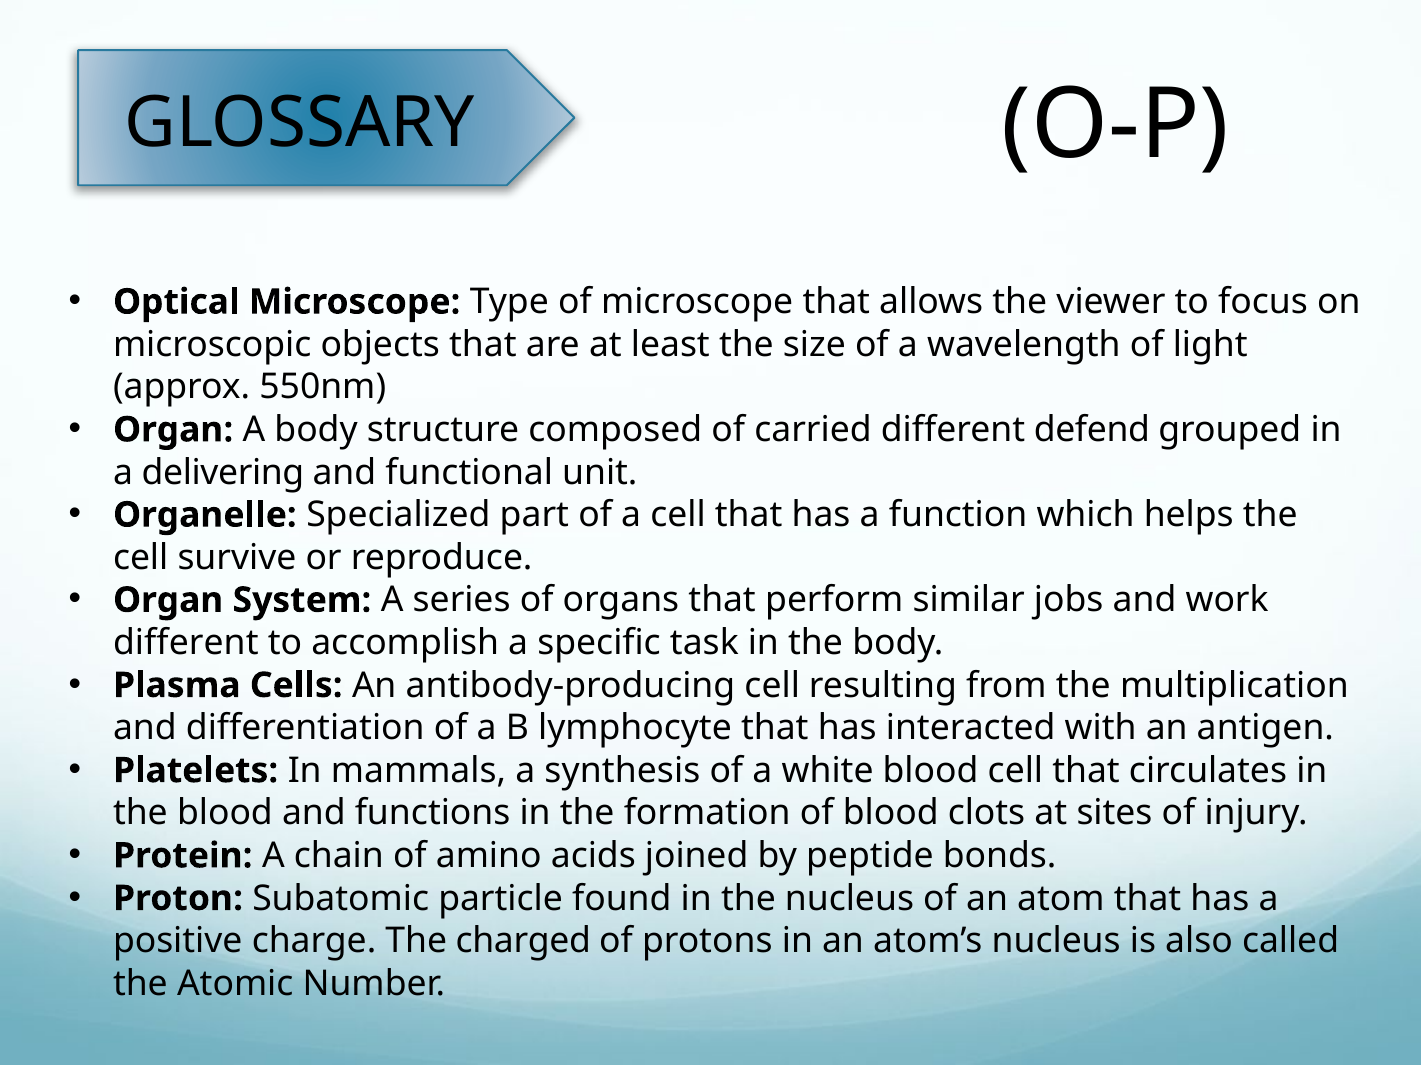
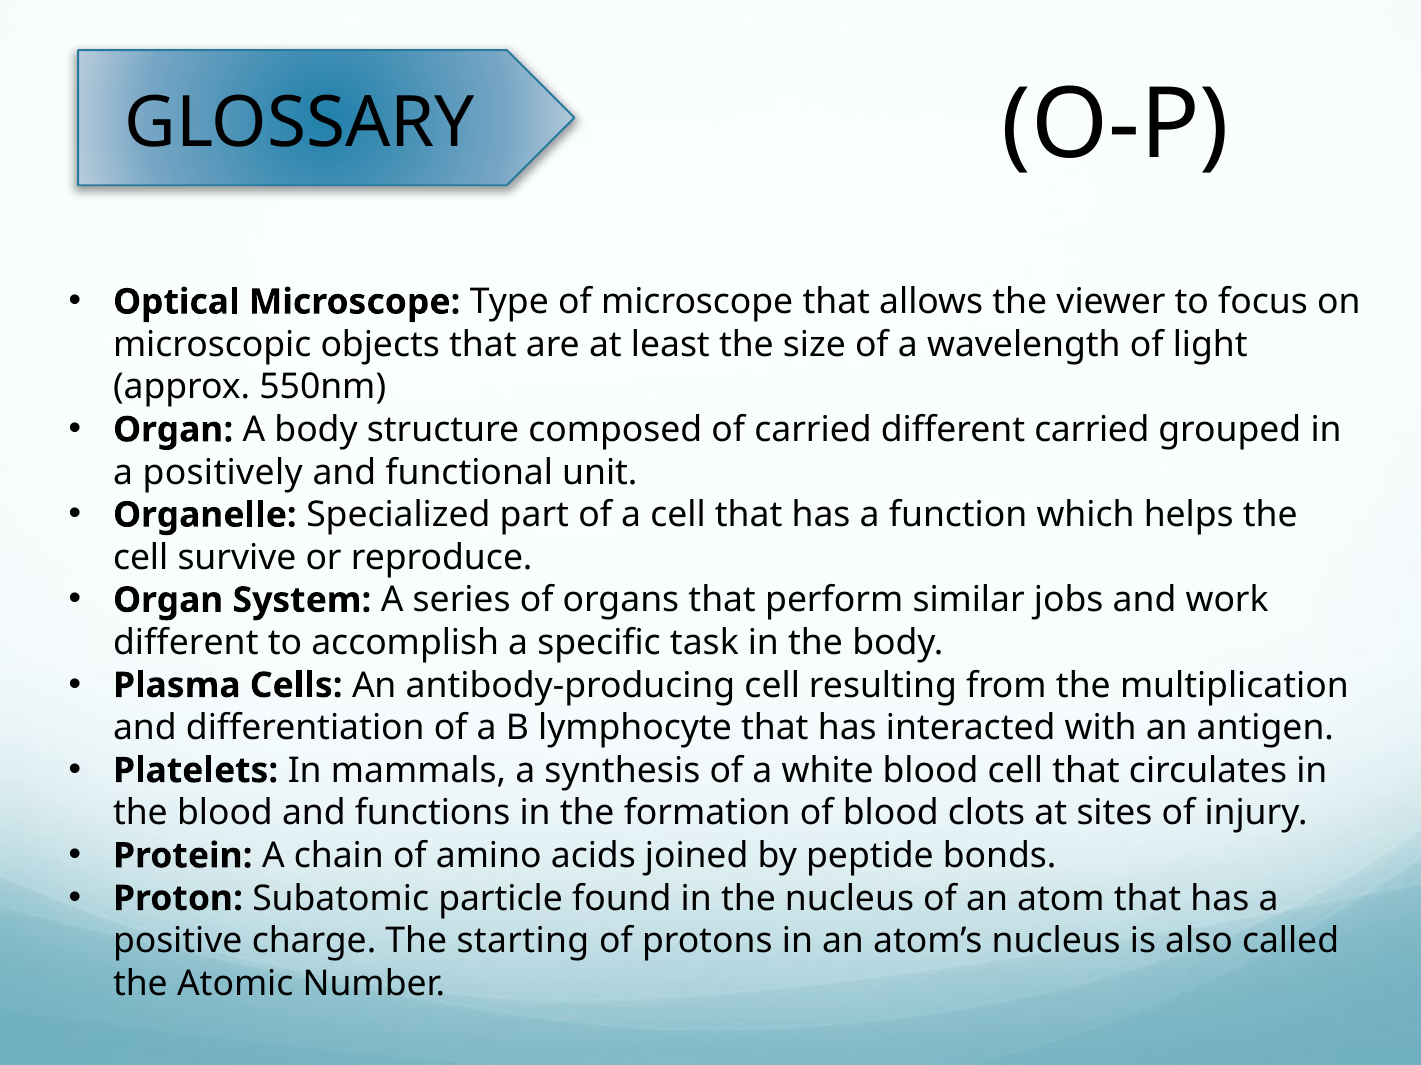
different defend: defend -> carried (1092, 430)
delivering: delivering -> positively (223, 473)
charged: charged -> starting (523, 942)
